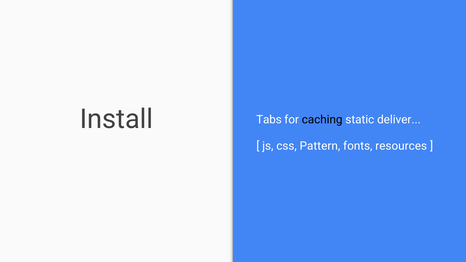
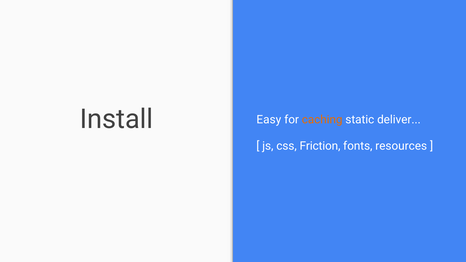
Tabs: Tabs -> Easy (269, 120)
caching colour: black -> orange (322, 120)
Pattern: Pattern -> Friction (320, 146)
